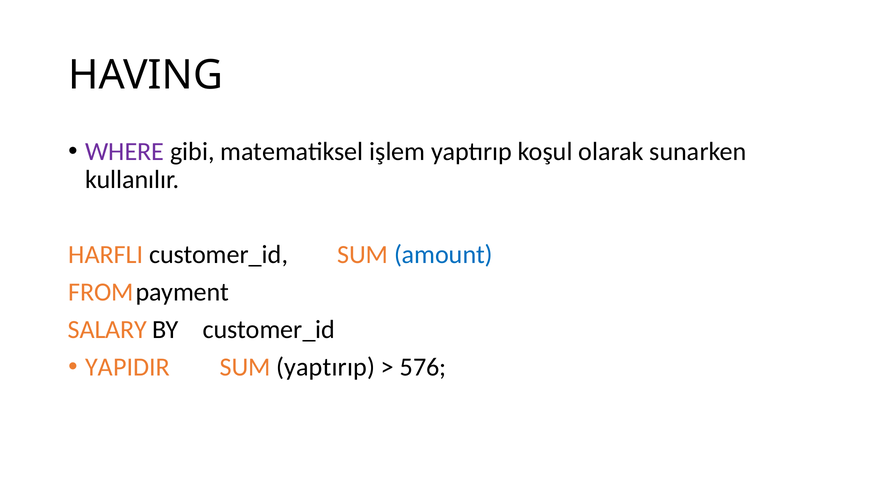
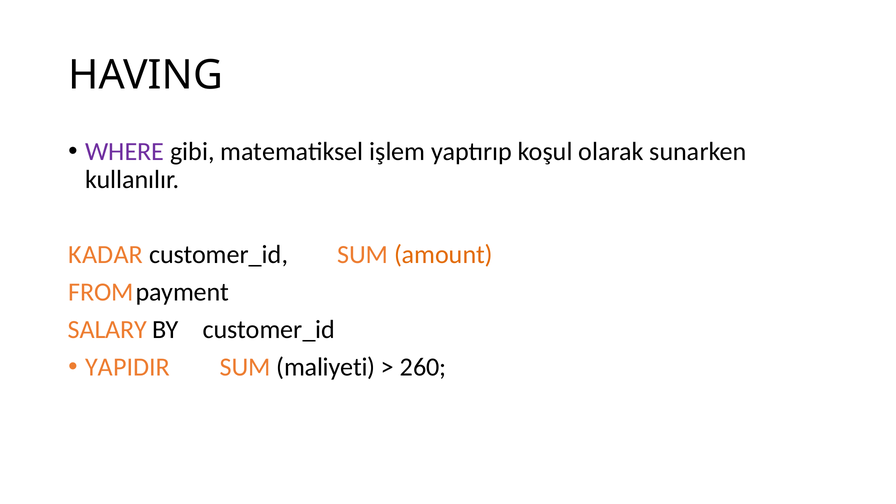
HARFLI: HARFLI -> KADAR (106, 255)
amount colour: blue -> orange (443, 255)
SUM yaptırıp: yaptırıp -> maliyeti (326, 367)
576: 576 -> 260 (423, 367)
